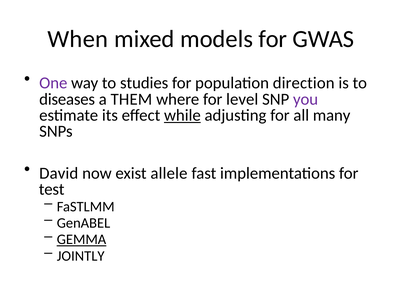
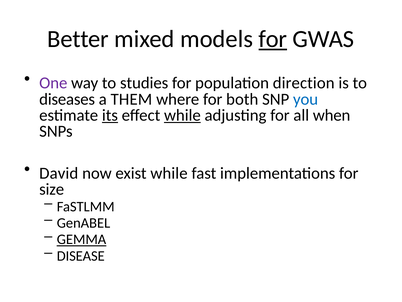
When: When -> Better (78, 39)
for underline: none -> present (273, 39)
level: level -> both (242, 99)
you colour: purple -> blue (306, 99)
its underline: none -> present (110, 115)
many: many -> when (332, 115)
exist allele: allele -> while (169, 173)
test: test -> size (52, 189)
JOINTLY: JOINTLY -> DISEASE (81, 256)
